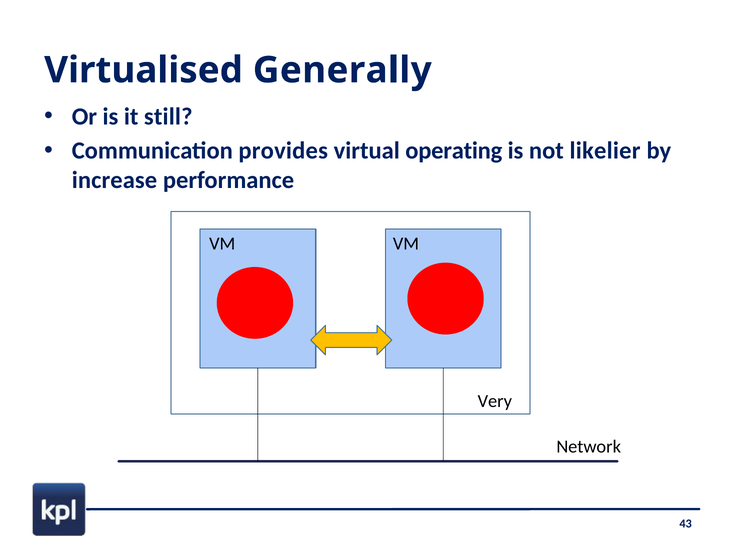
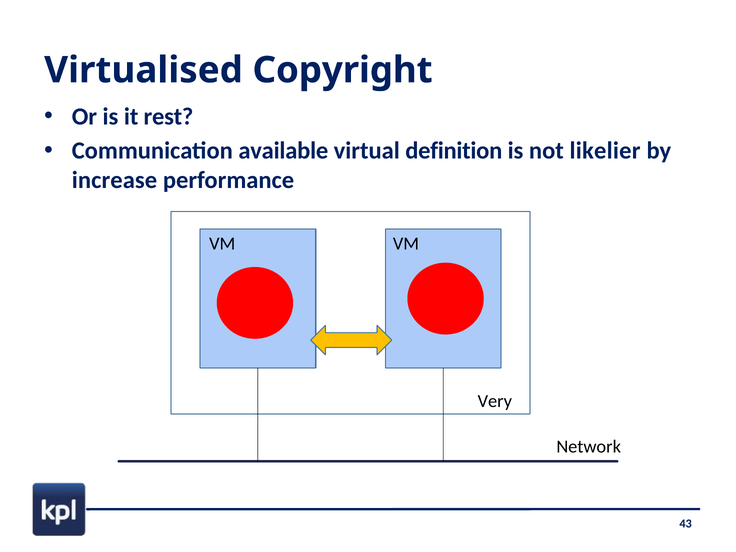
Generally: Generally -> Copyright (343, 70)
still: still -> rest (168, 116)
provides: provides -> available (283, 151)
operating: operating -> definition (454, 151)
